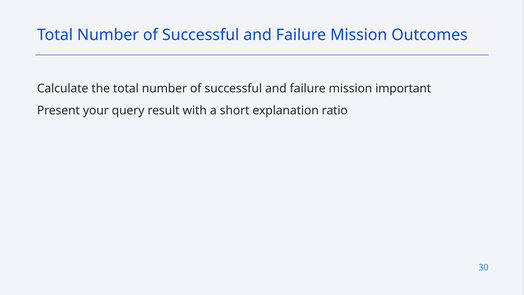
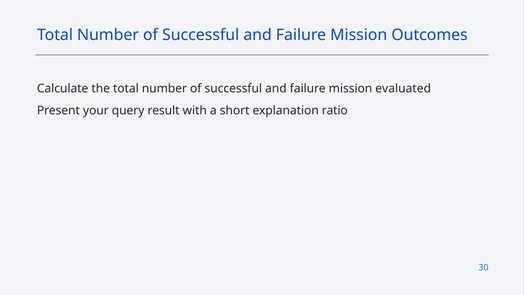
important: important -> evaluated (403, 88)
